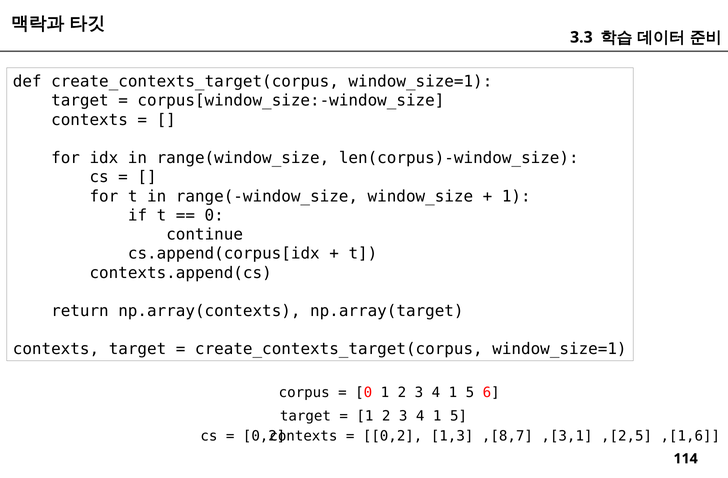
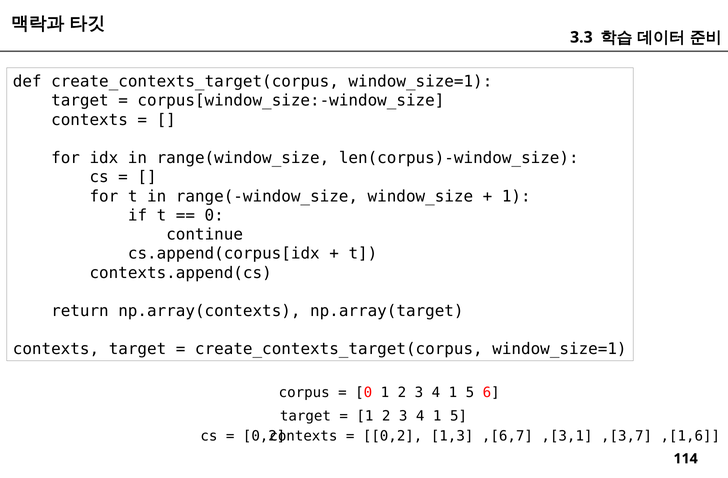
,[8,7: ,[8,7 -> ,[6,7 (507, 436)
,[2,5: ,[2,5 -> ,[3,7 (627, 436)
